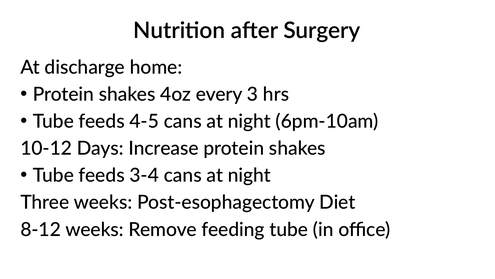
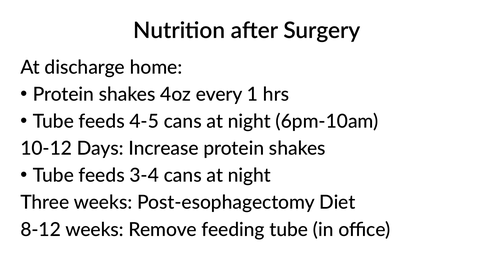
3: 3 -> 1 (252, 94)
